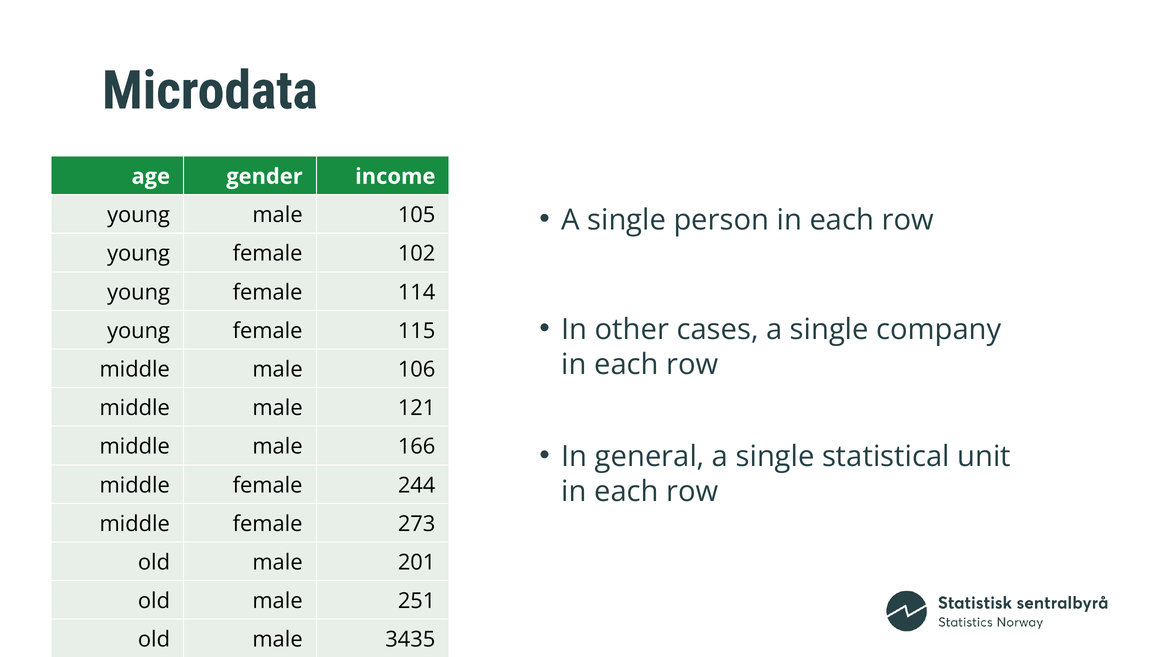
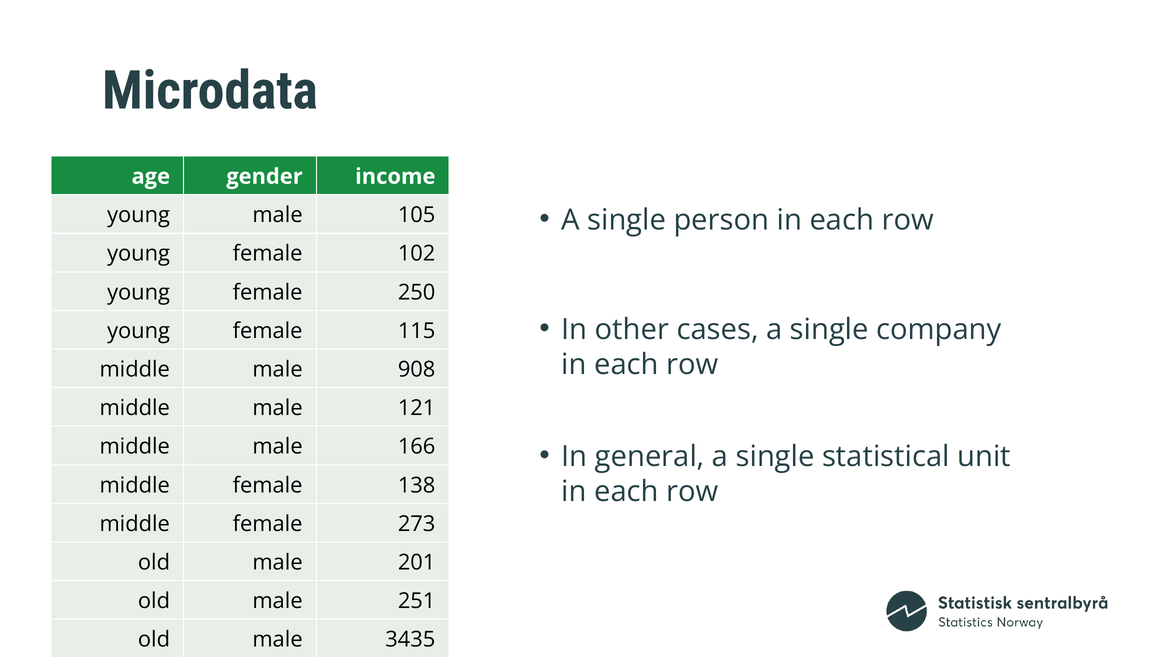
114: 114 -> 250 (417, 292)
106: 106 -> 908 (417, 370)
244: 244 -> 138 (417, 485)
